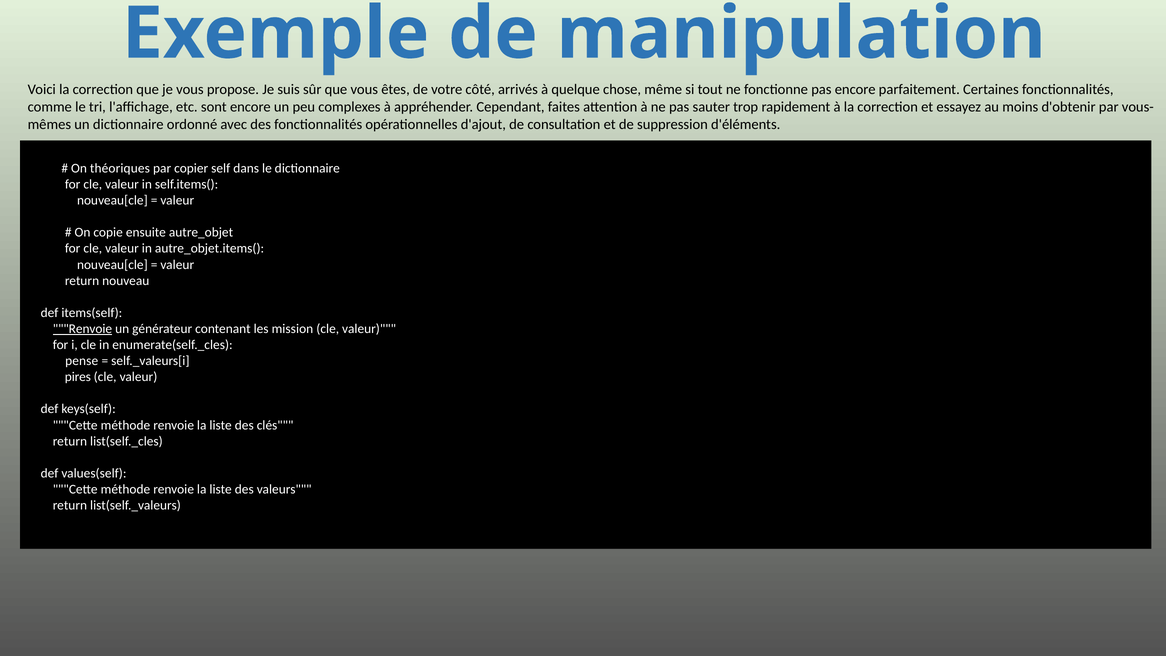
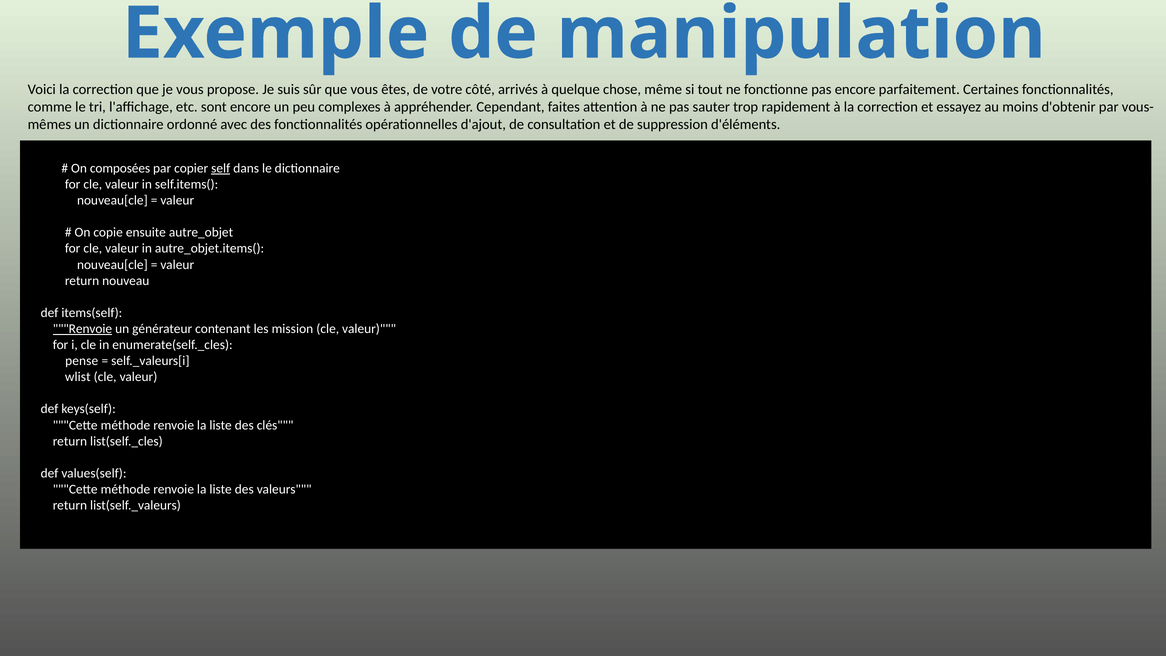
théoriques: théoriques -> composées (120, 168)
self underline: none -> present (221, 168)
pires: pires -> wlist (78, 377)
